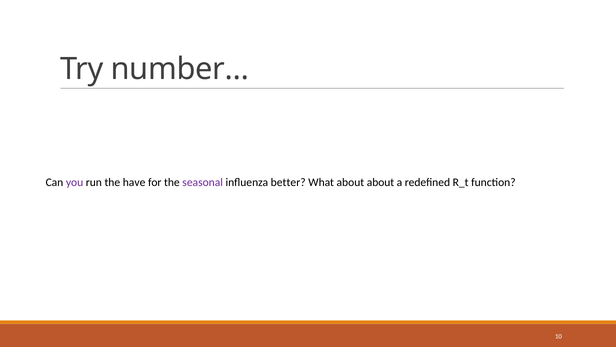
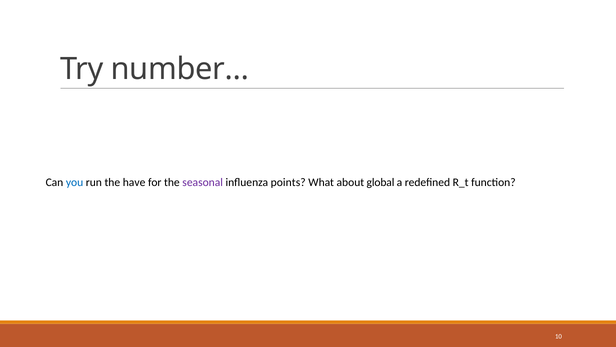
you colour: purple -> blue (75, 182)
better: better -> points (288, 182)
about about: about -> global (380, 182)
